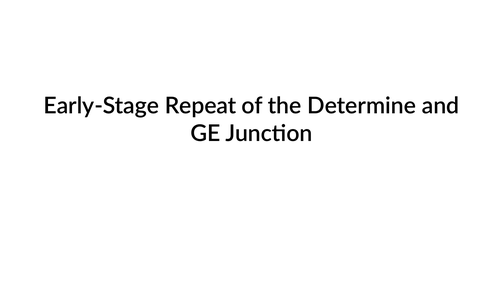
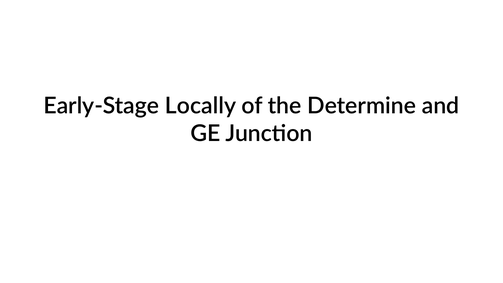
Repeat: Repeat -> Locally (200, 106)
